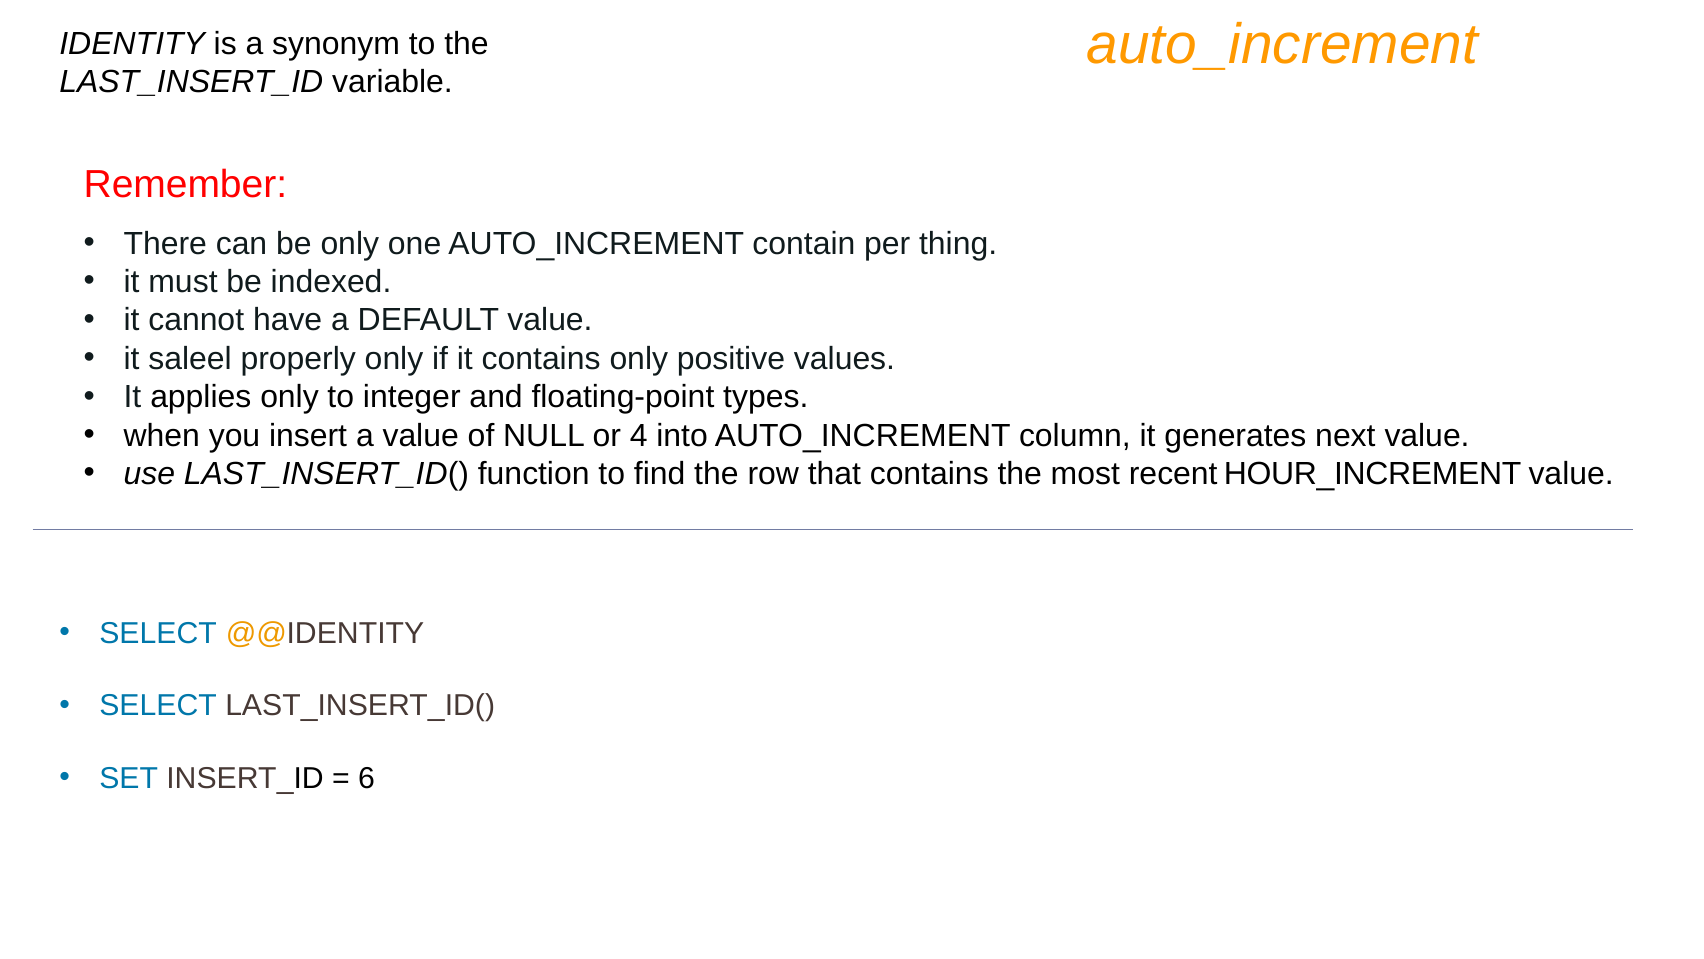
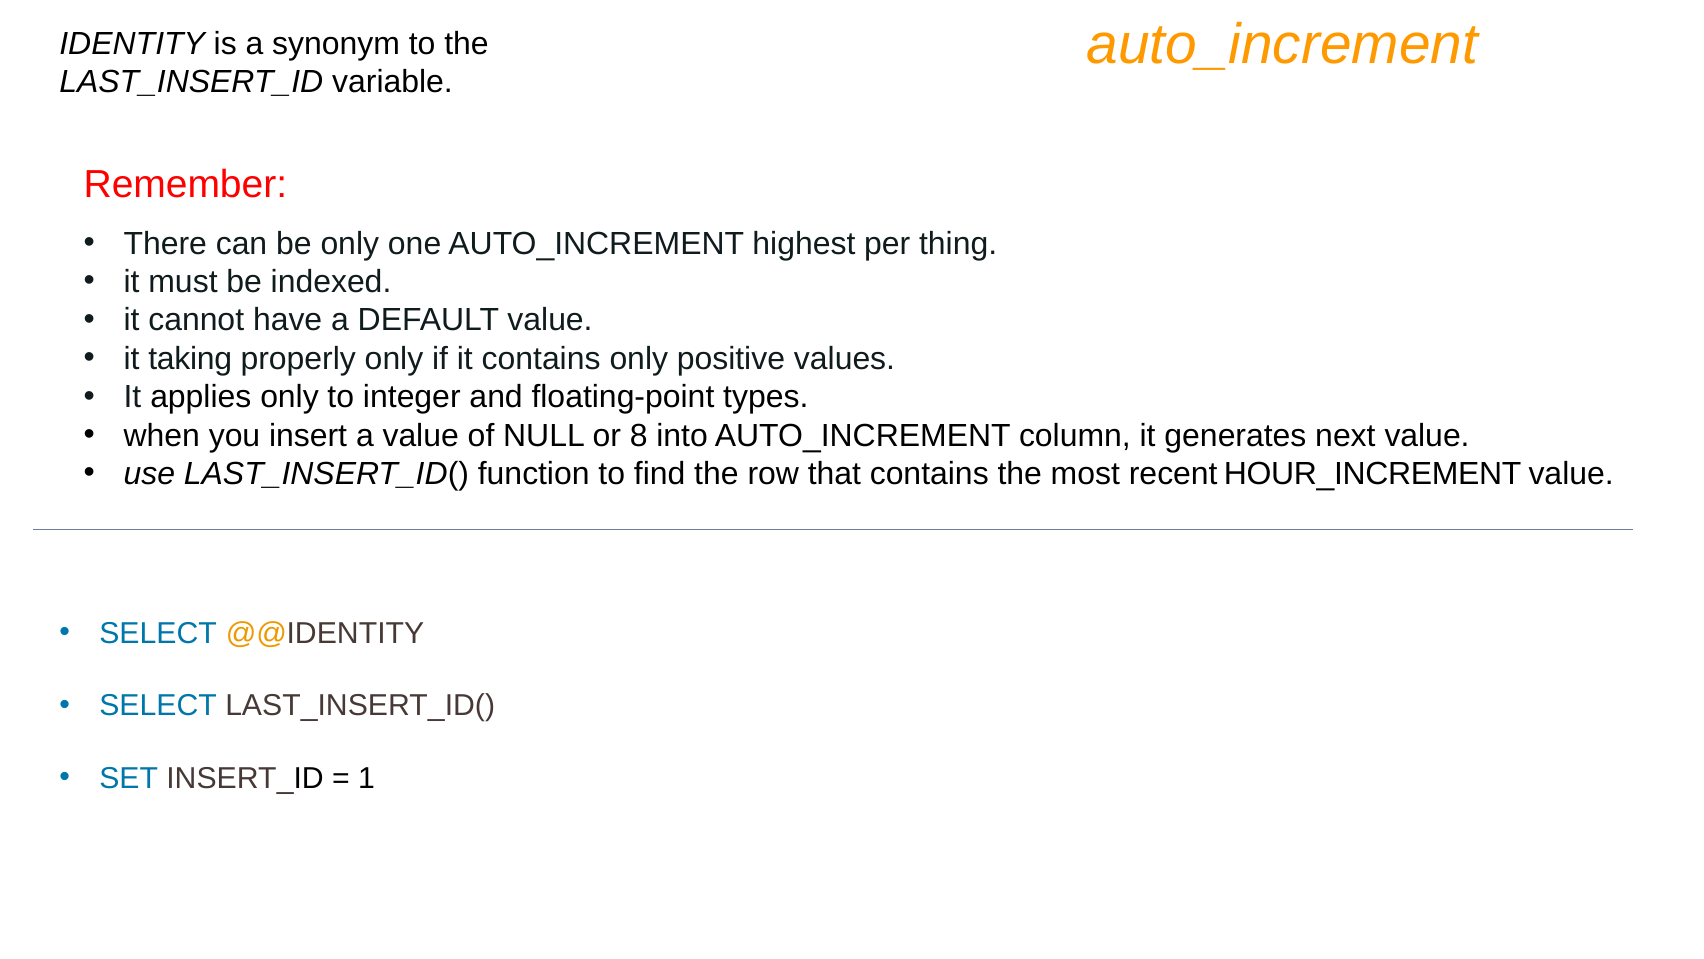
contain: contain -> highest (804, 244)
saleel: saleel -> taking (190, 359)
4: 4 -> 8 (639, 435)
6: 6 -> 1 (366, 778)
